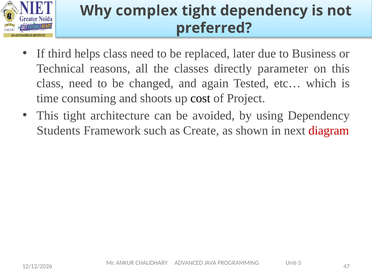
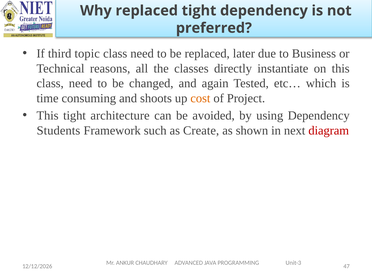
Why complex: complex -> replaced (147, 11)
helps: helps -> topic (87, 54)
parameter: parameter -> instantiate (283, 68)
cost colour: black -> orange (200, 98)
